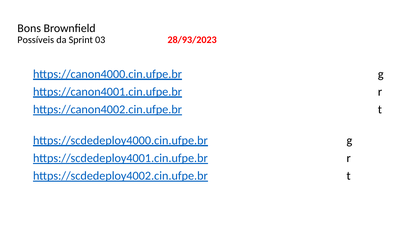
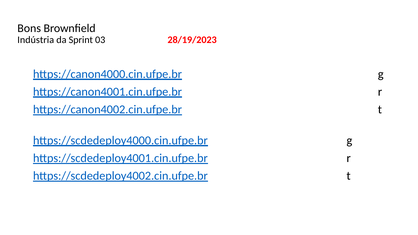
Possíveis: Possíveis -> Indústria (36, 40)
28/93/2023: 28/93/2023 -> 28/19/2023 (192, 40)
